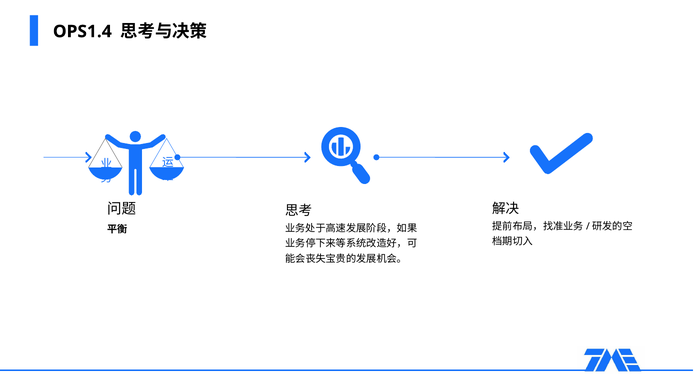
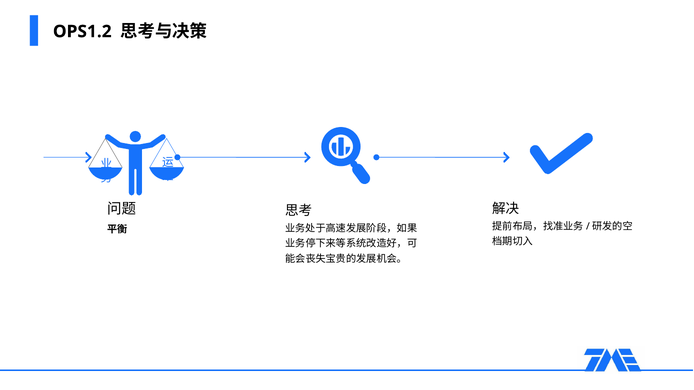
OPS1.4: OPS1.4 -> OPS1.2 (82, 32)
